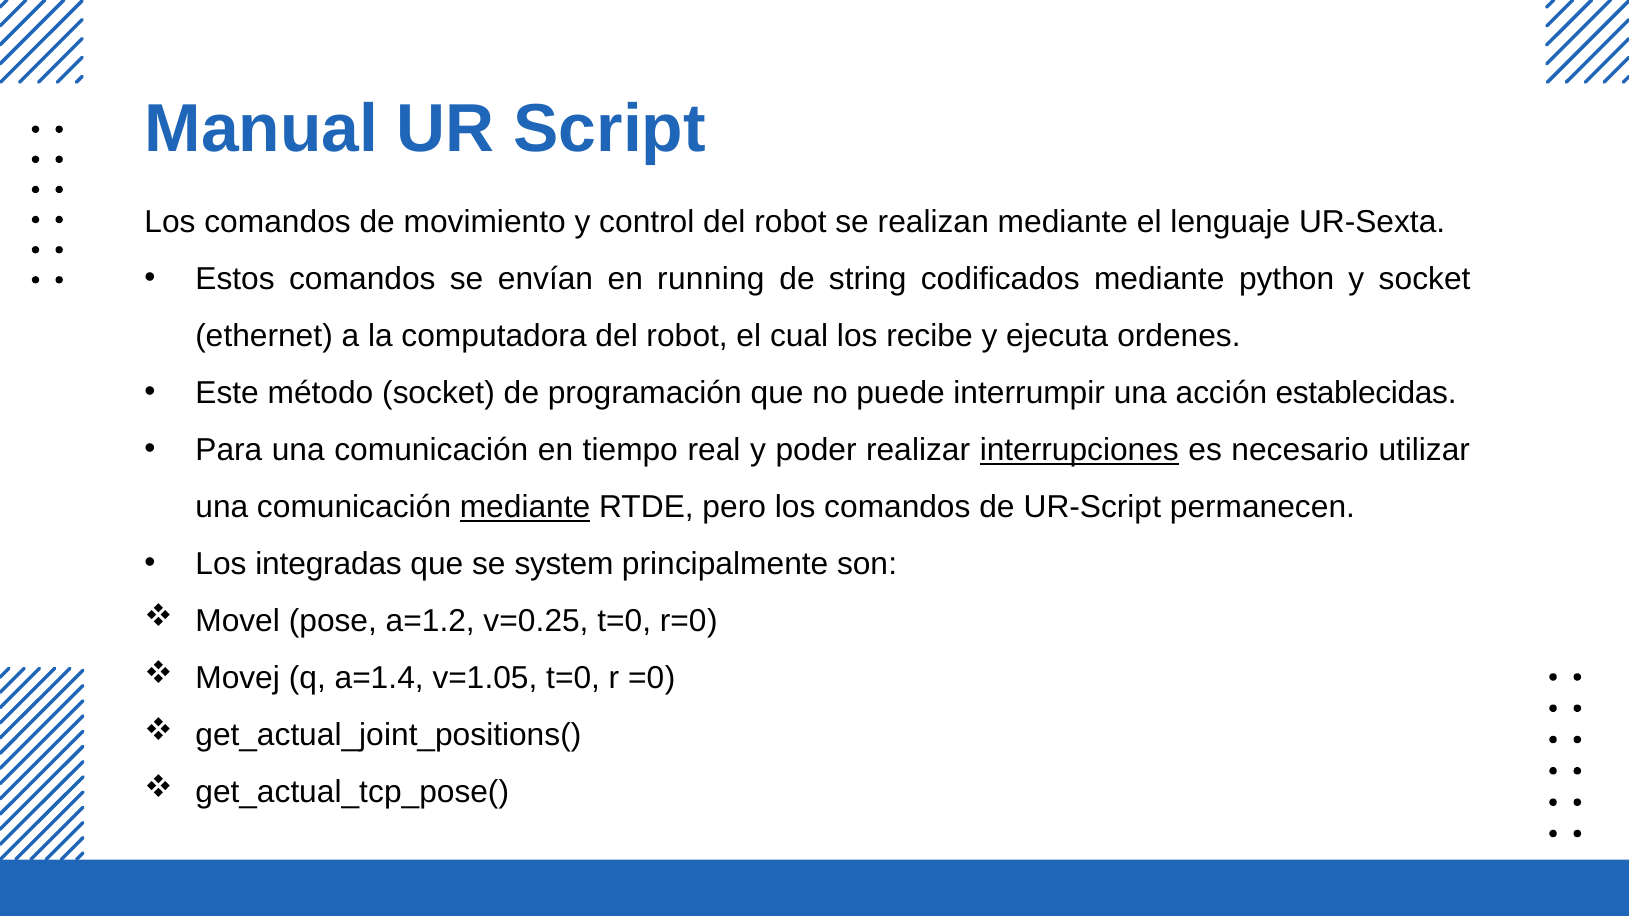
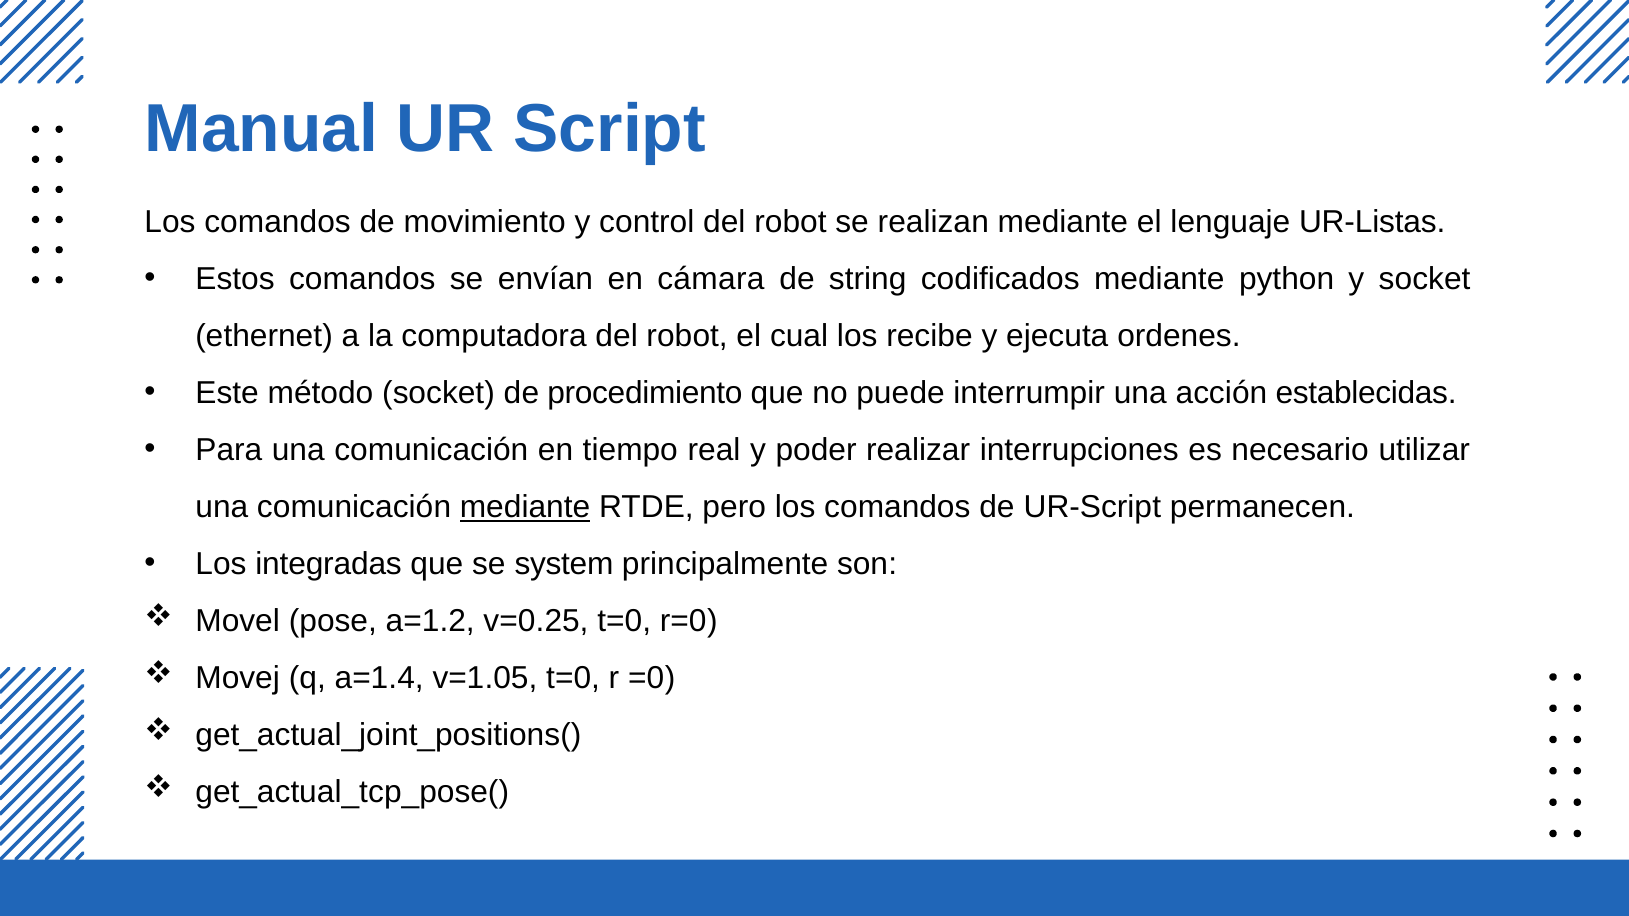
UR-Sexta: UR-Sexta -> UR-Listas (1372, 222)
running: running -> cámara (711, 279)
programación: programación -> procedimiento (645, 393)
interrupciones underline: present -> none (1079, 450)
